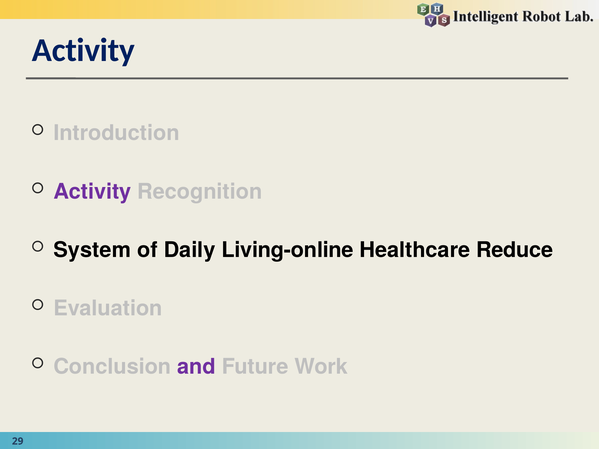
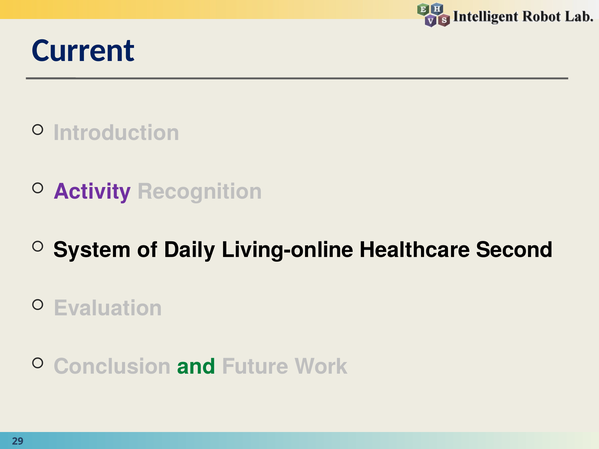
Activity: Activity -> Current (83, 50)
Reduce: Reduce -> Second (515, 250)
and colour: purple -> green (196, 367)
